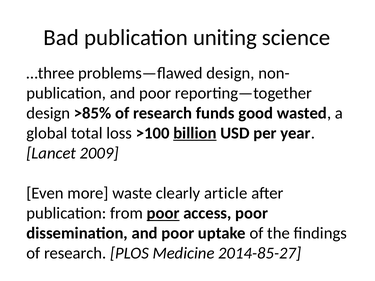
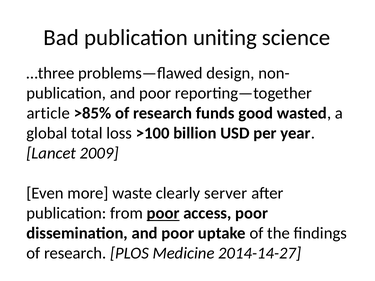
design: design -> article (48, 113)
billion underline: present -> none (195, 133)
article: article -> server (226, 193)
2014-85-27: 2014-85-27 -> 2014-14-27 (260, 253)
